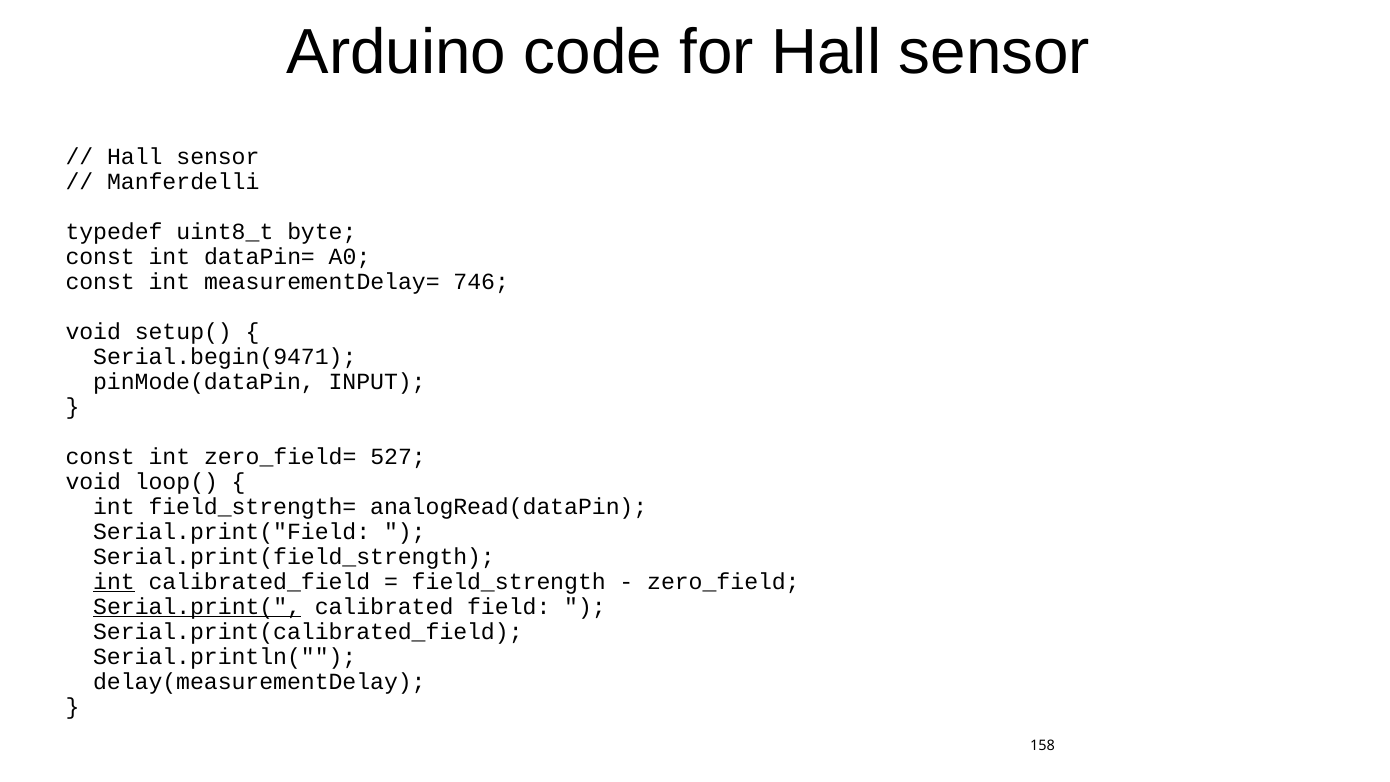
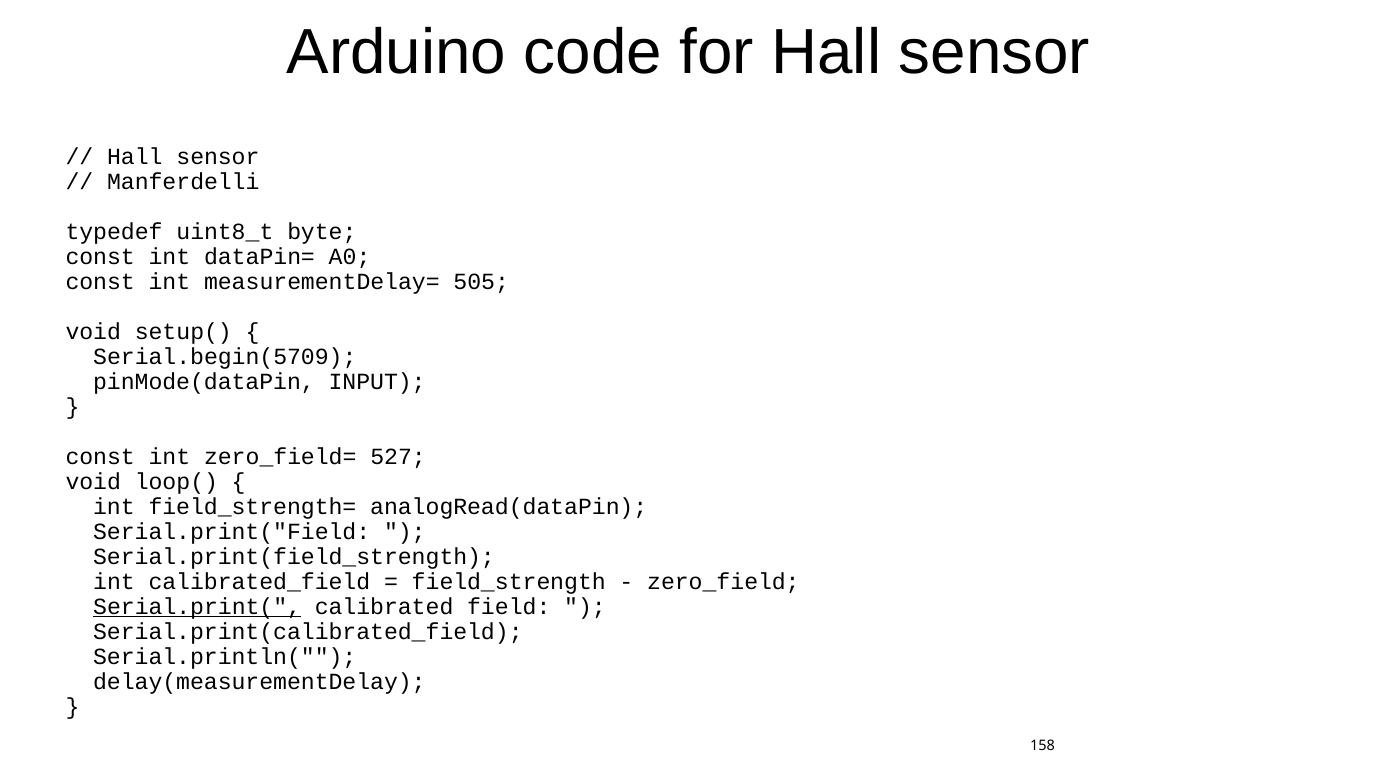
746: 746 -> 505 (481, 282)
Serial.begin(9471: Serial.begin(9471 -> Serial.begin(5709 (225, 357)
int underline: present -> none (114, 581)
